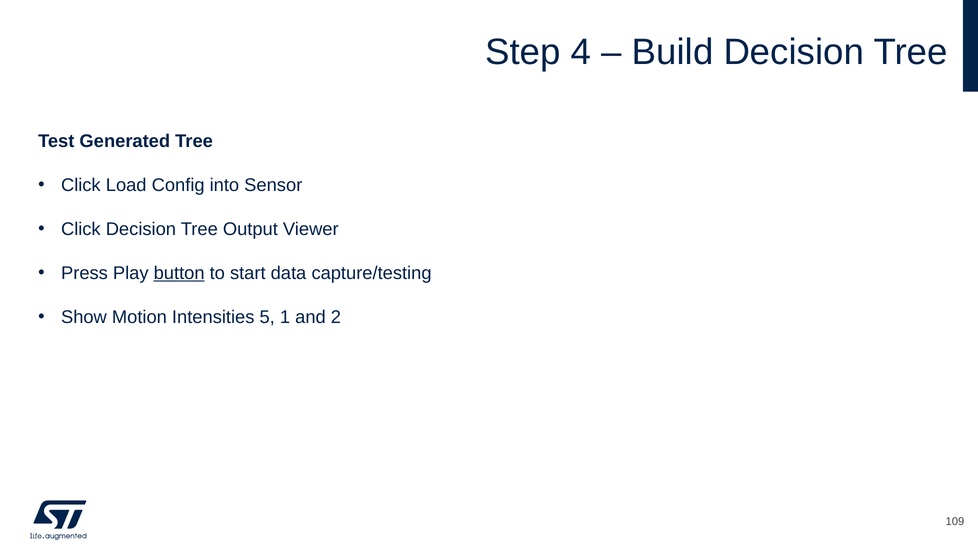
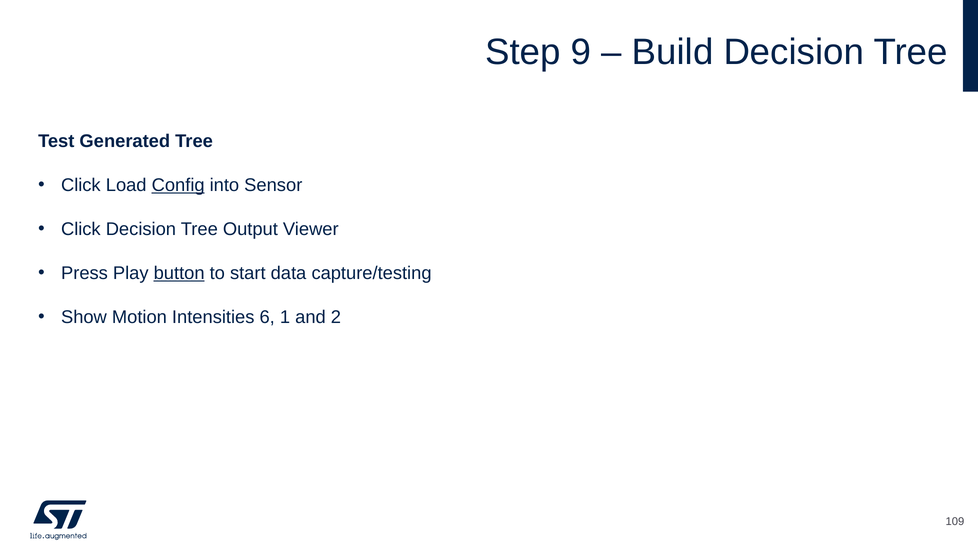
4: 4 -> 9 (581, 52)
Config underline: none -> present (178, 185)
5: 5 -> 6 (267, 317)
